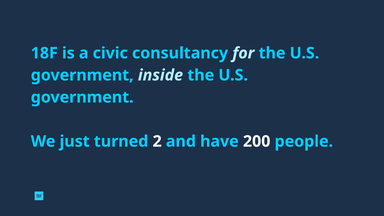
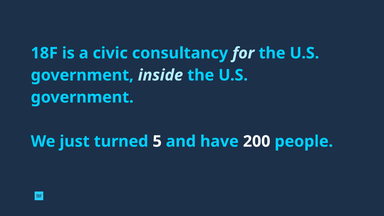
2: 2 -> 5 (157, 141)
